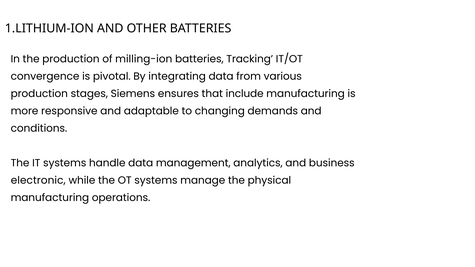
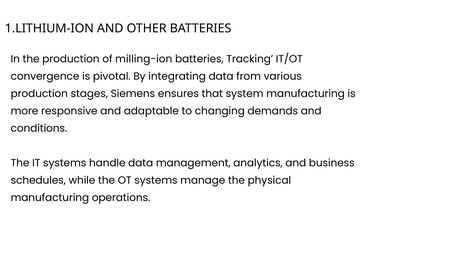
include: include -> system (245, 94)
electronic: electronic -> schedules (38, 180)
